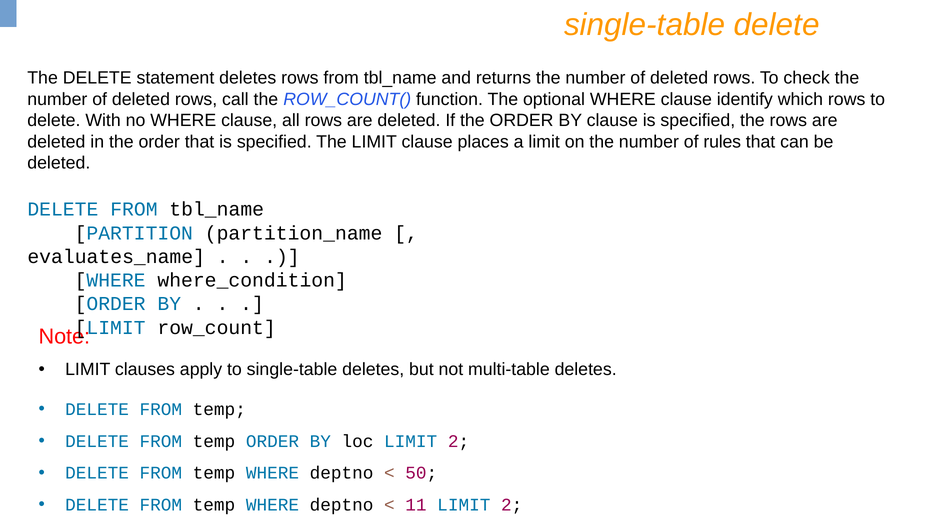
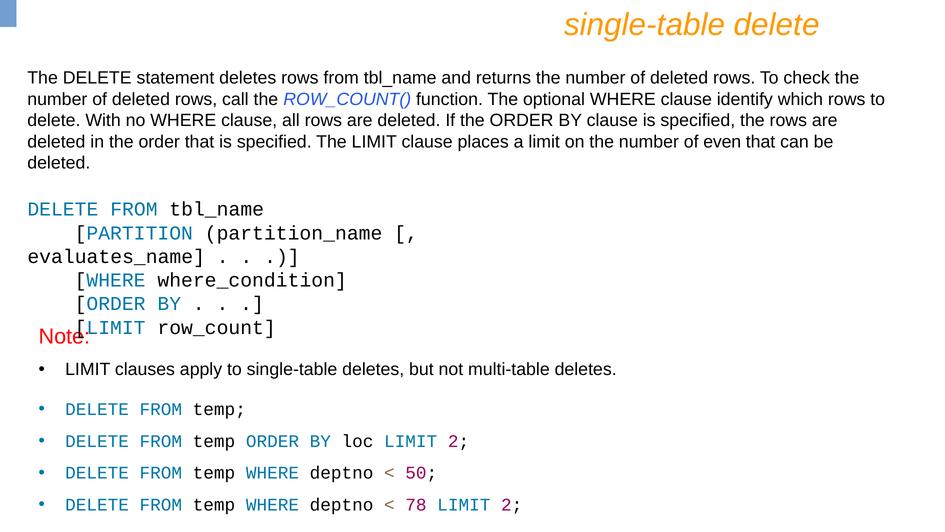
rules: rules -> even (722, 142)
11: 11 -> 78 (416, 505)
